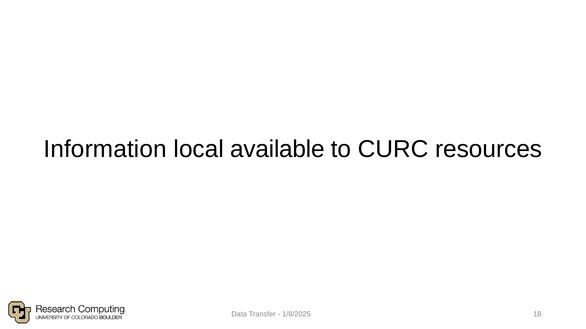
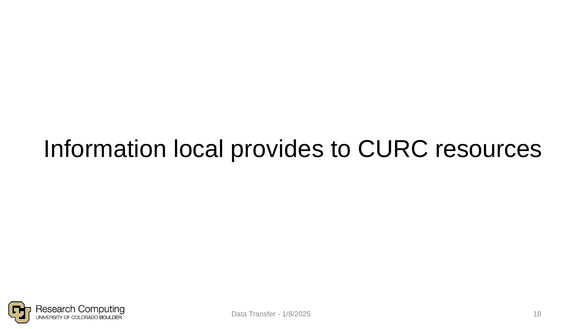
available: available -> provides (277, 149)
